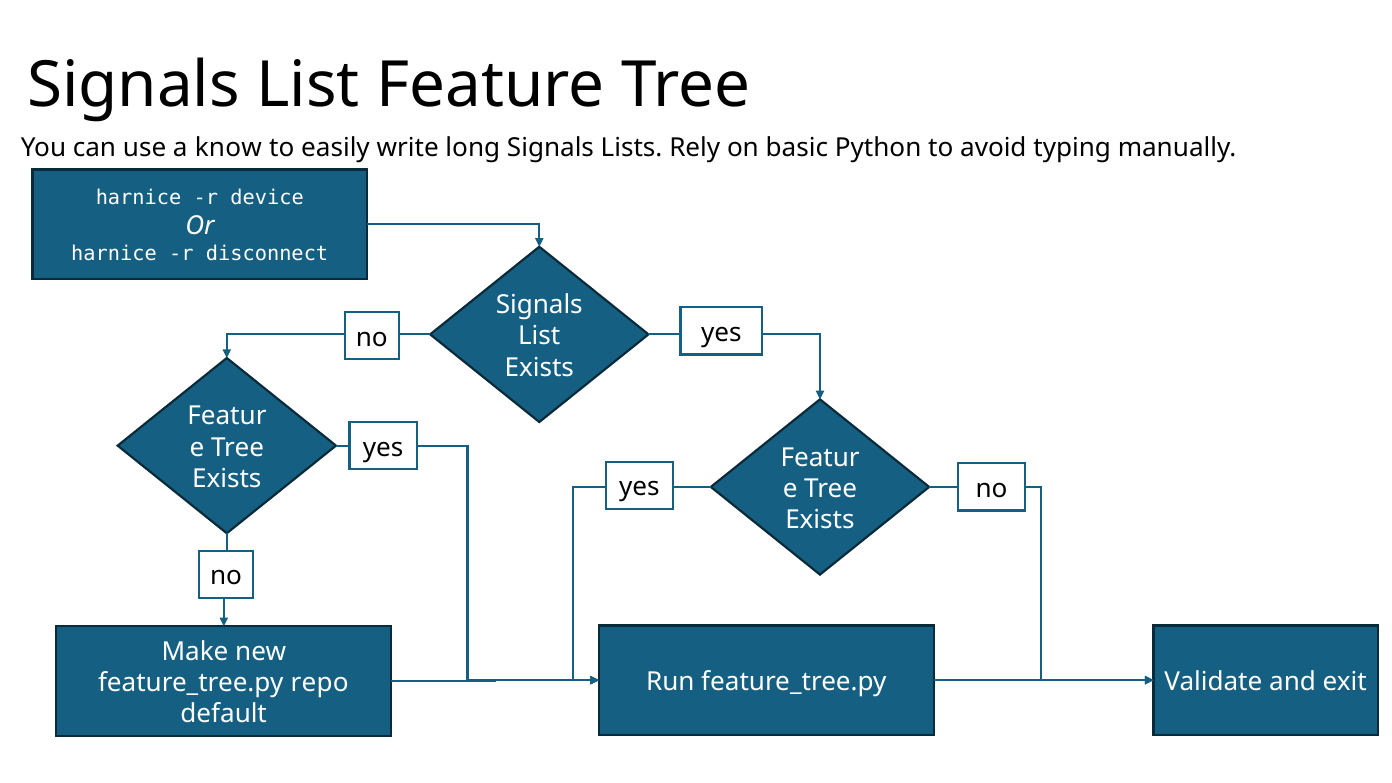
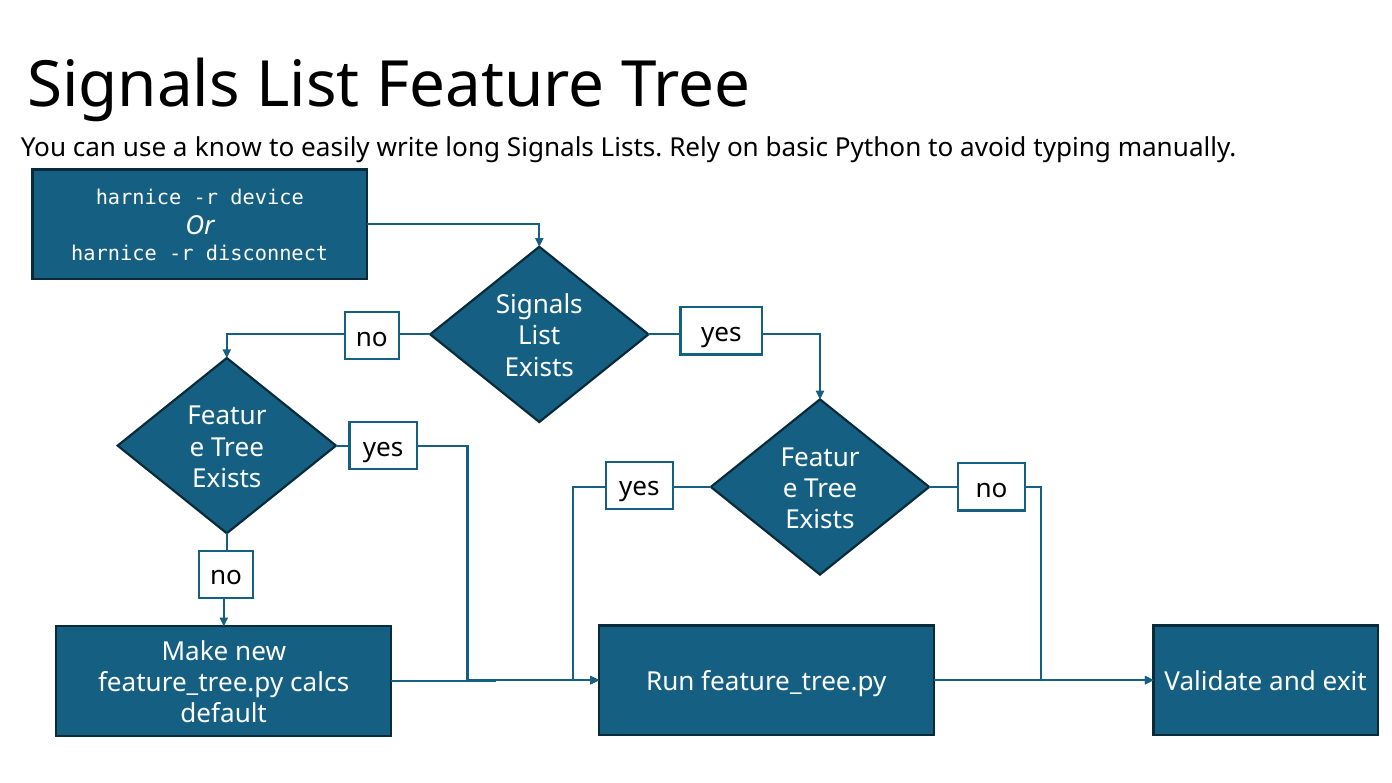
repo: repo -> calcs (320, 683)
